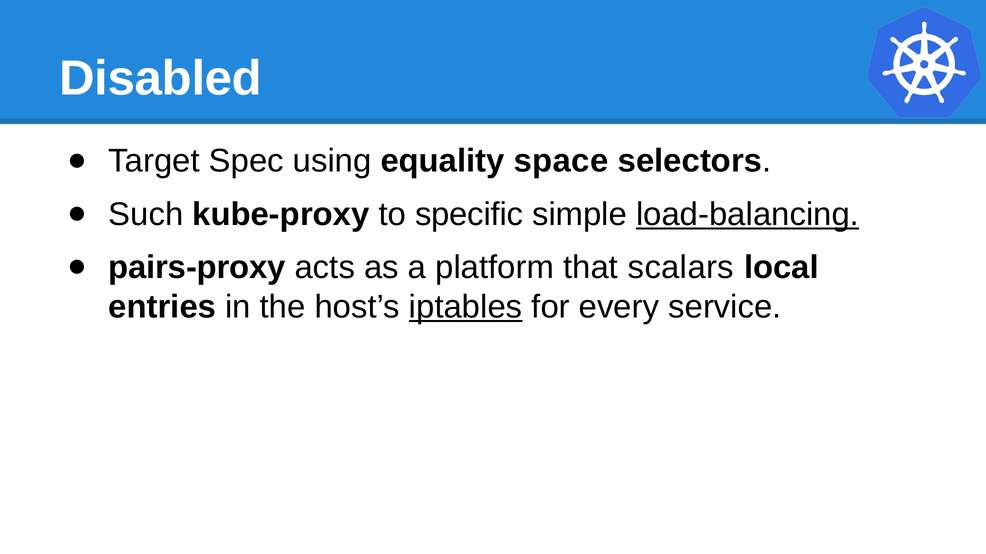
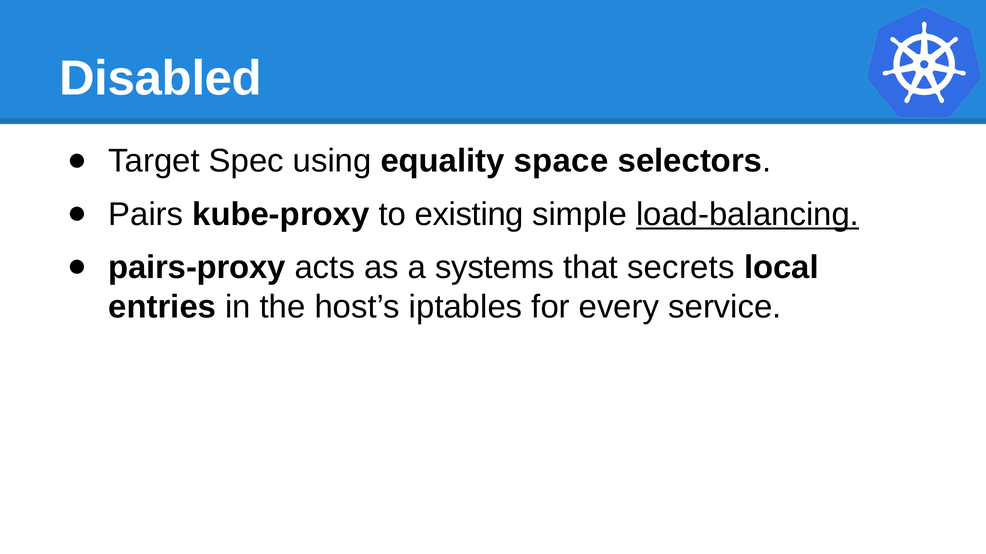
Such: Such -> Pairs (146, 214)
specific: specific -> existing (469, 214)
platform: platform -> systems (495, 268)
scalars: scalars -> secrets (681, 268)
iptables underline: present -> none (466, 307)
